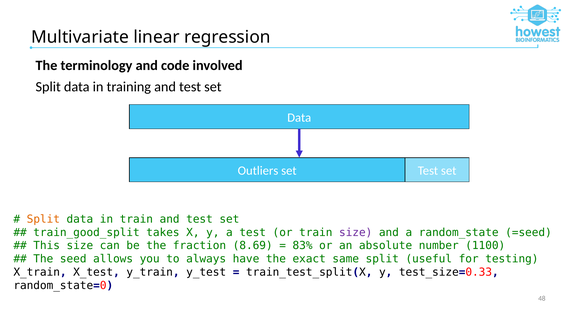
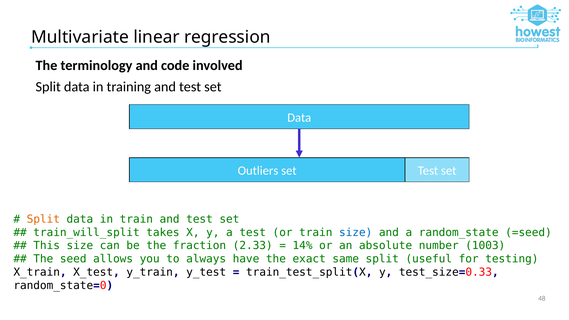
train_good_split: train_good_split -> train_will_split (87, 232)
size colour: purple -> blue (356, 232)
8.69: 8.69 -> 2.33 (253, 246)
83%: 83% -> 14% (303, 246)
1100: 1100 -> 1003 (485, 246)
